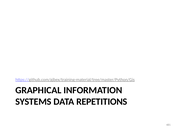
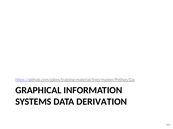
REPETITIONS: REPETITIONS -> DERIVATION (102, 102)
